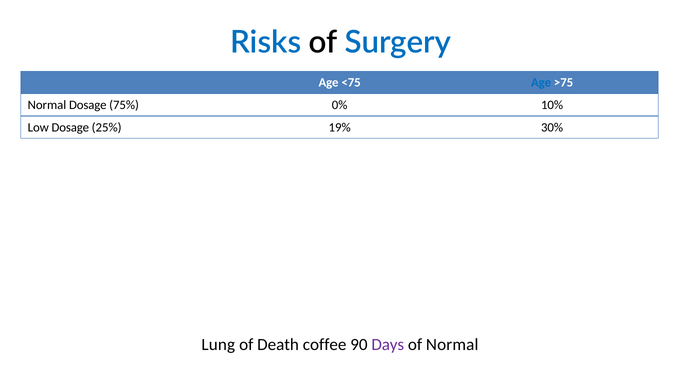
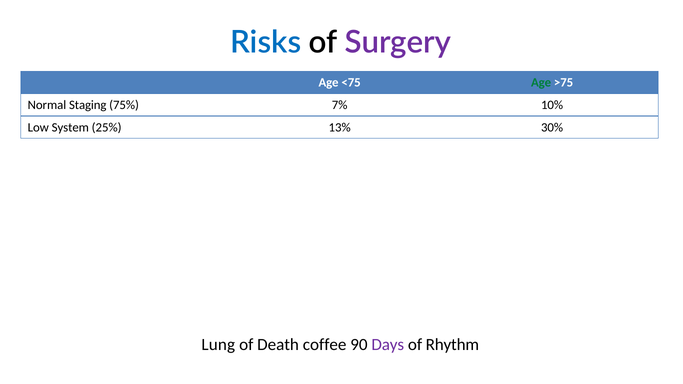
Surgery colour: blue -> purple (398, 42)
Age colour: blue -> green (541, 83)
Normal Dosage: Dosage -> Staging (88, 105)
0%: 0% -> 7% (340, 105)
Low Dosage: Dosage -> System (70, 127)
19%: 19% -> 13% (340, 127)
of Normal: Normal -> Rhythm (452, 345)
